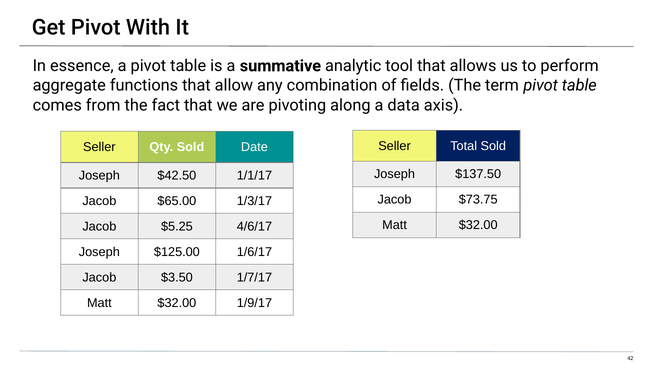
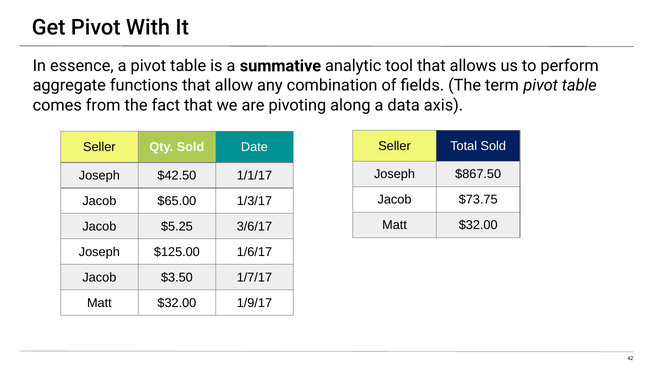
$137.50: $137.50 -> $867.50 (478, 174)
4/6/17: 4/6/17 -> 3/6/17 (254, 226)
